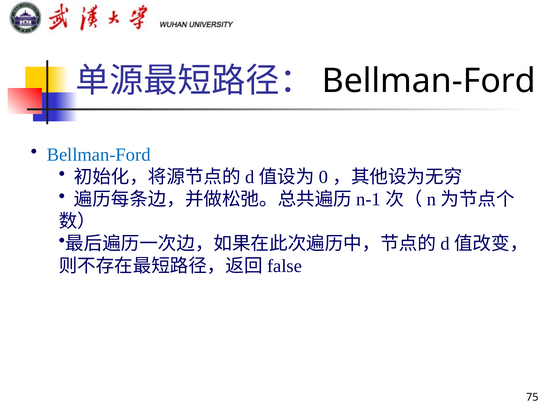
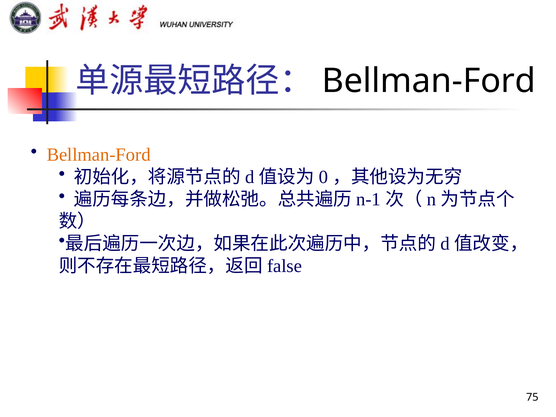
Bellman-Ford colour: blue -> orange (99, 155)
